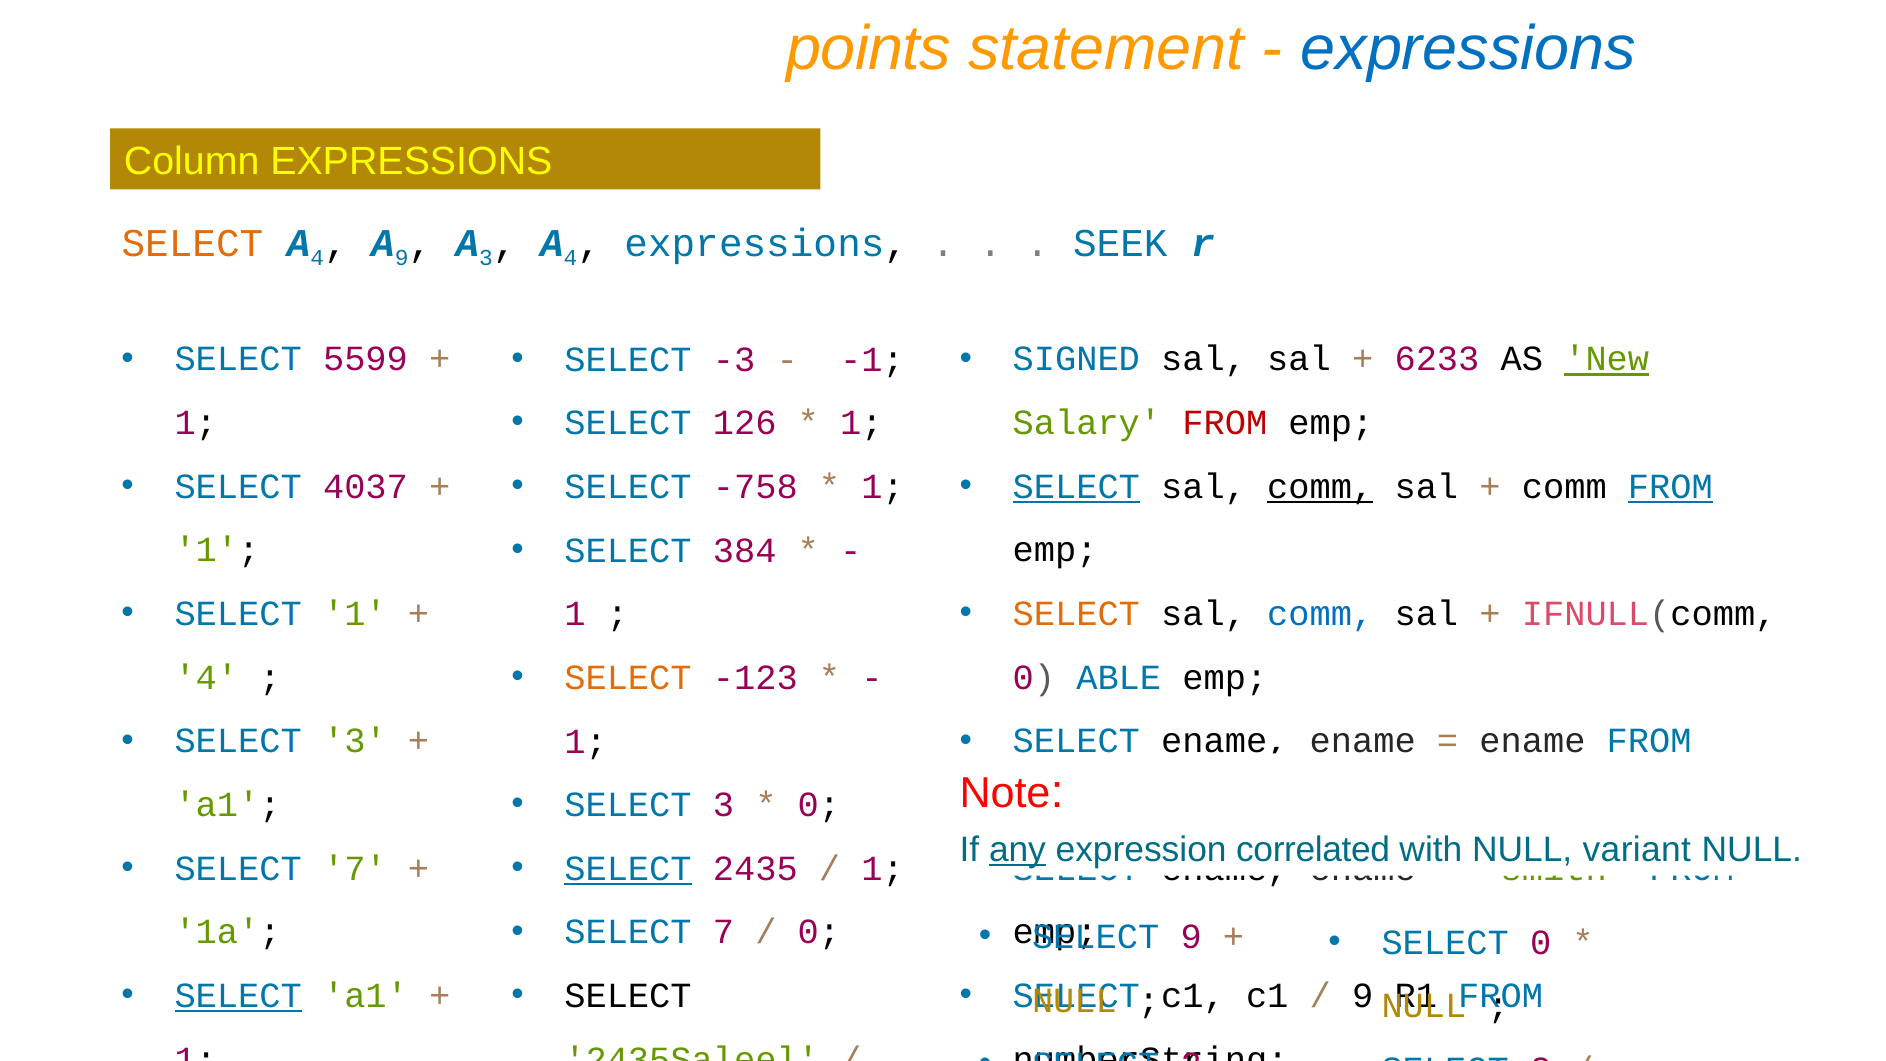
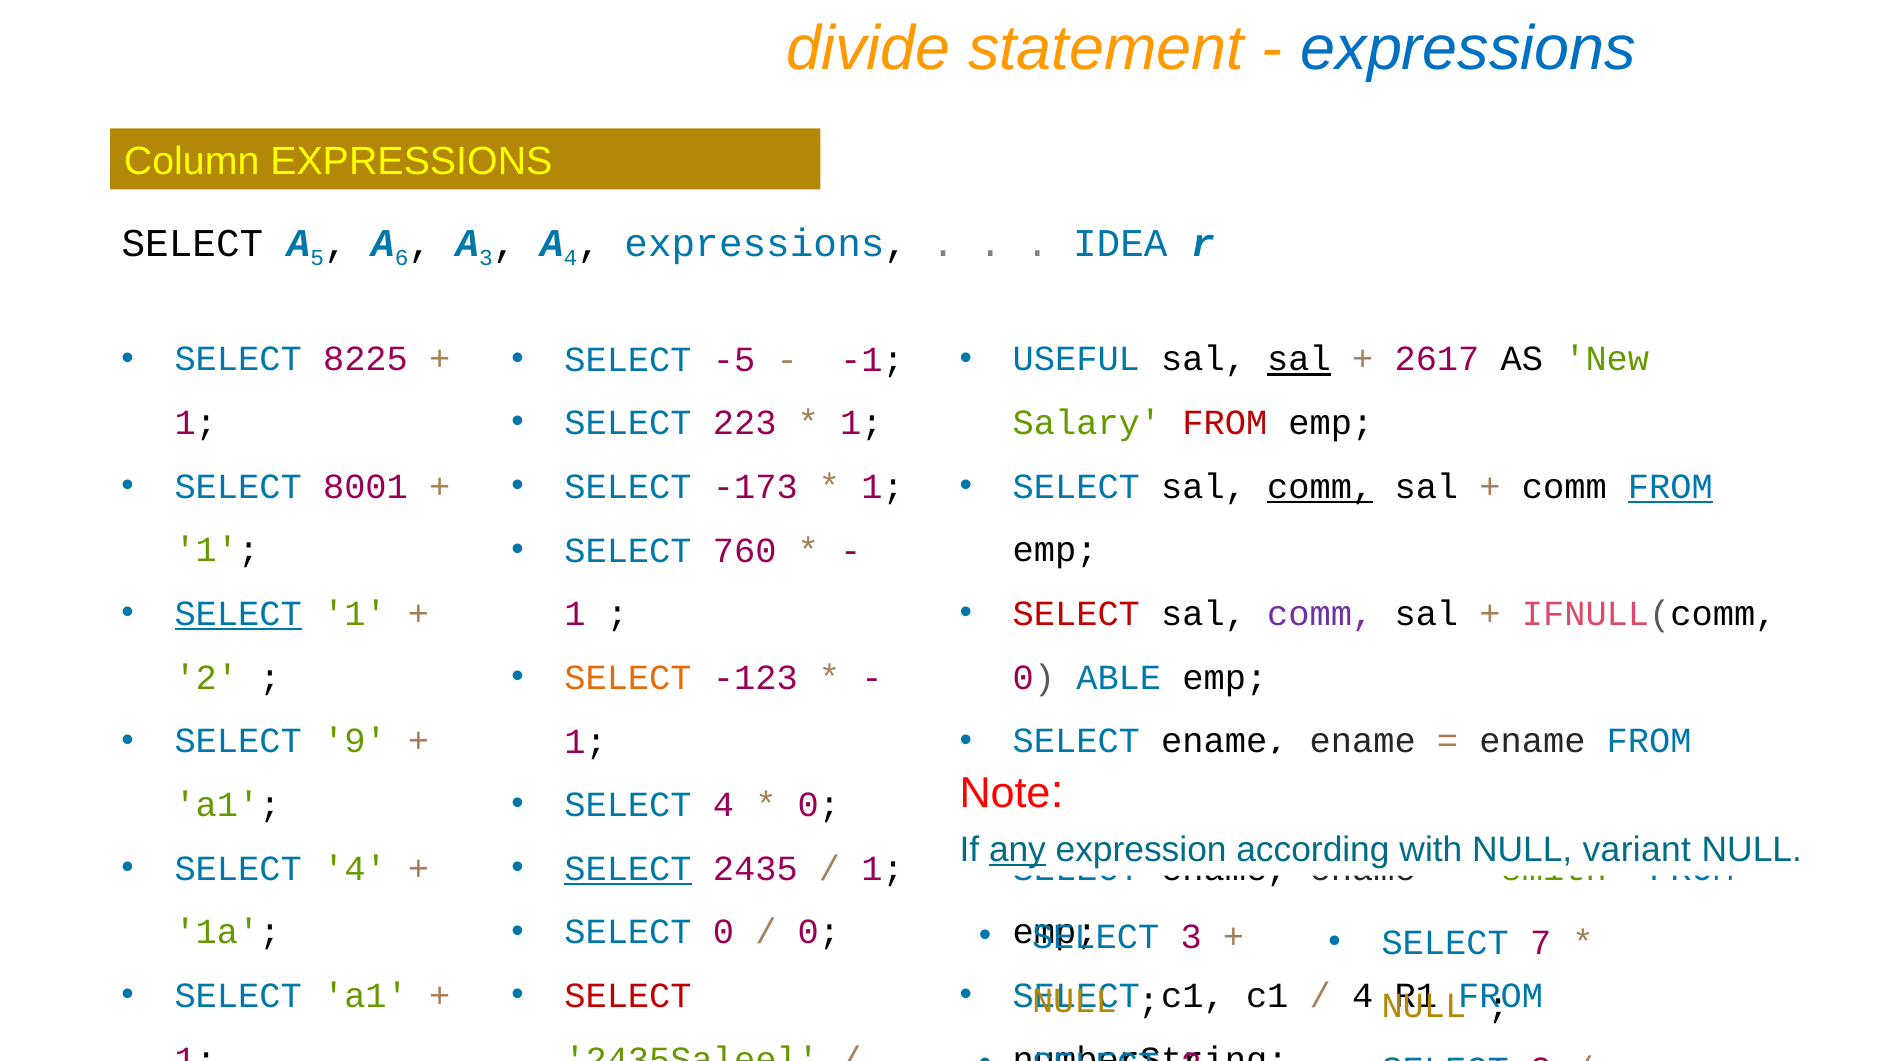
points: points -> divide (869, 49)
SELECT colour: orange -> black (192, 243)
4: 4 -> 5 (317, 258)
9: 9 -> 6 (402, 258)
SEEK: SEEK -> IDEA (1120, 243)
5599: 5599 -> 8225 (365, 359)
SIGNED: SIGNED -> USEFUL (1076, 359)
sal underline: none -> present (1299, 359)
6233: 6233 -> 2617 (1437, 359)
New underline: present -> none (1607, 359)
-3: -3 -> -5 (734, 359)
126: 126 -> 223 (745, 423)
4037: 4037 -> 8001 (365, 487)
SELECT underline: present -> none (1076, 487)
-758: -758 -> -173 (755, 487)
384: 384 -> 760 (745, 550)
SELECT underline: none -> present (238, 614)
SELECT colour: orange -> red (1076, 614)
comm colour: blue -> purple (1320, 614)
4: 4 -> 2 (206, 678)
3: 3 -> 9 (355, 741)
3: 3 -> 4 (723, 805)
correlated: correlated -> according (1313, 850)
7: 7 -> 4 (355, 868)
7: 7 -> 0 (723, 932)
9: 9 -> 3 (1191, 937)
SELECT 0: 0 -> 7 (1541, 942)
SELECT underline: present -> none (238, 996)
9: 9 -> 4 (1363, 996)
SELECT colour: black -> red (628, 996)
